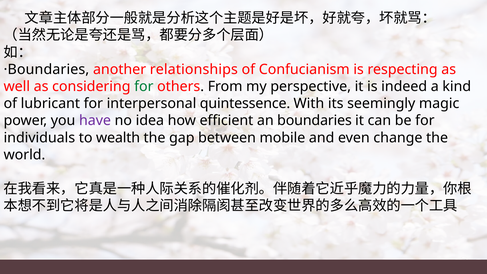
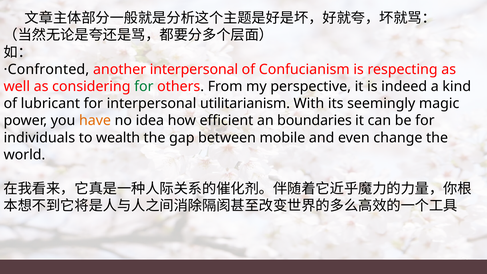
·Boundaries: ·Boundaries -> ·Confronted (46, 69)
another relationships: relationships -> interpersonal (194, 69)
quintessence: quintessence -> utilitarianism (245, 104)
have colour: purple -> orange (95, 121)
